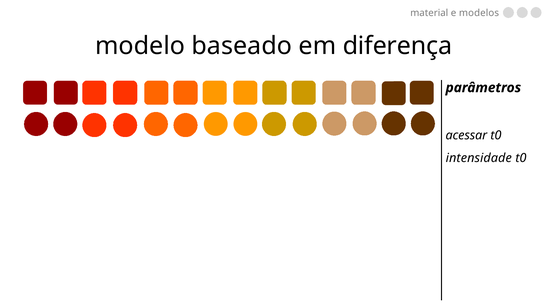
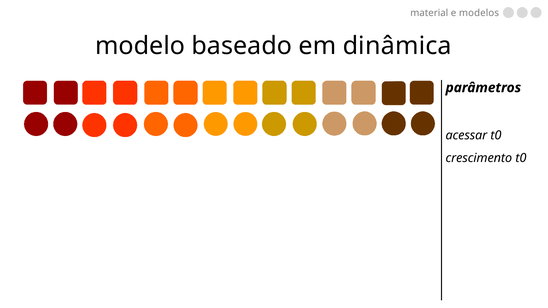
diferença: diferença -> dinâmica (397, 46)
intensidade: intensidade -> crescimento (479, 158)
